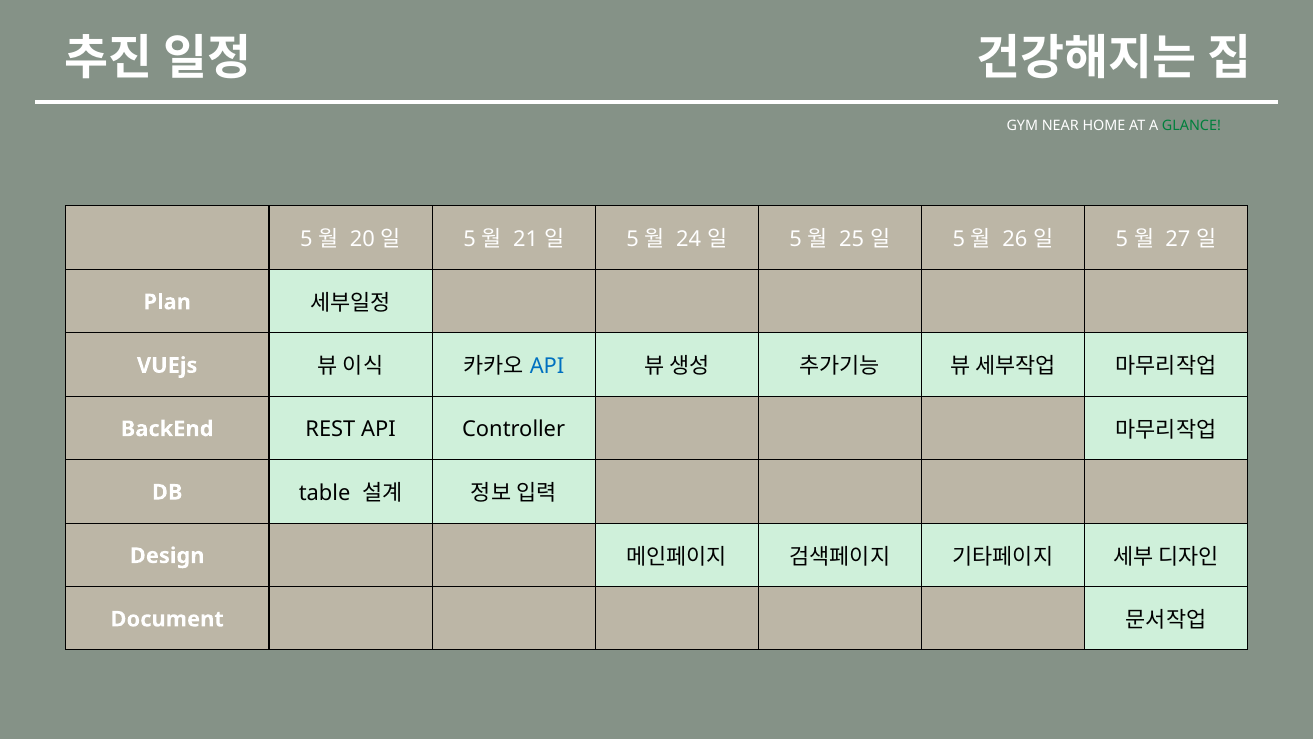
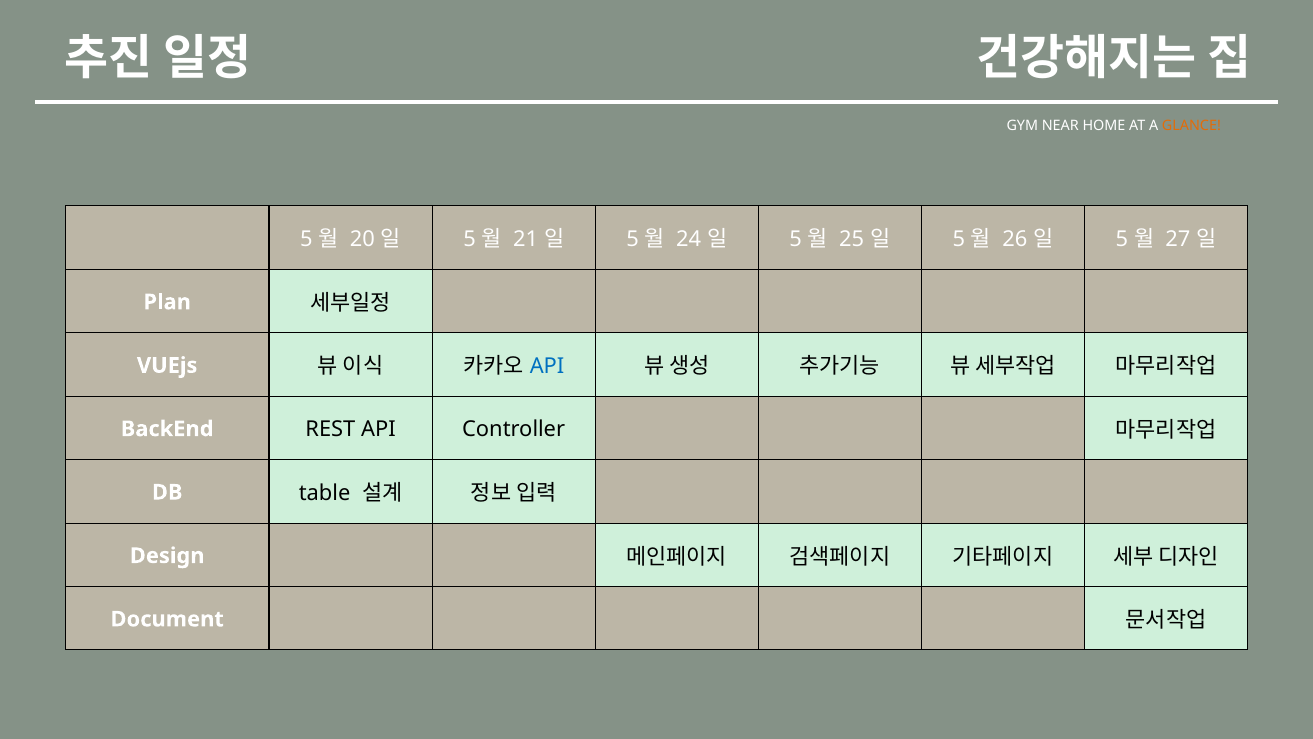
GLANCE colour: green -> orange (1191, 126)
